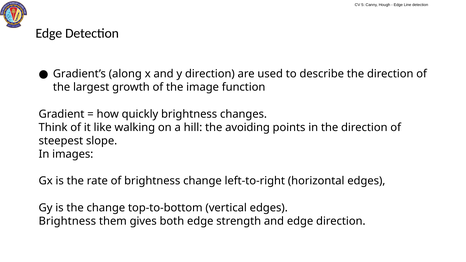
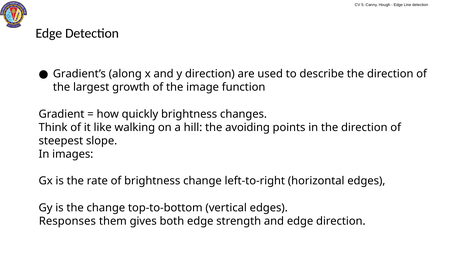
Brightness: Brightness -> Responses (67, 221)
